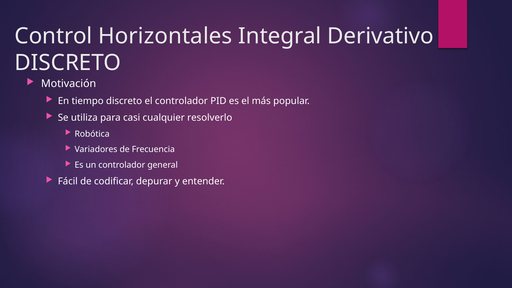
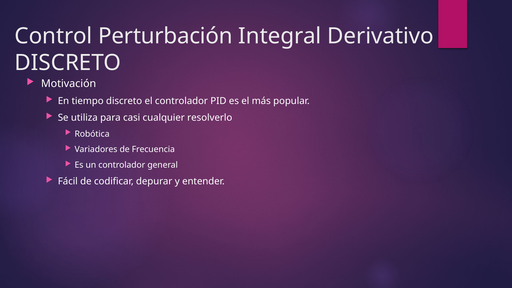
Horizontales: Horizontales -> Perturbación (165, 36)
